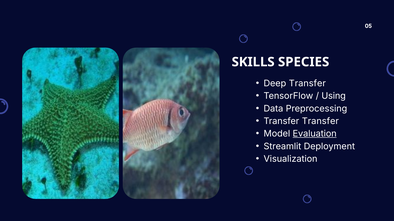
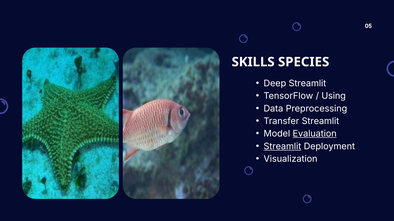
Deep Transfer: Transfer -> Streamlit (307, 84)
Transfer Transfer: Transfer -> Streamlit (320, 121)
Streamlit underline: none -> present (282, 147)
